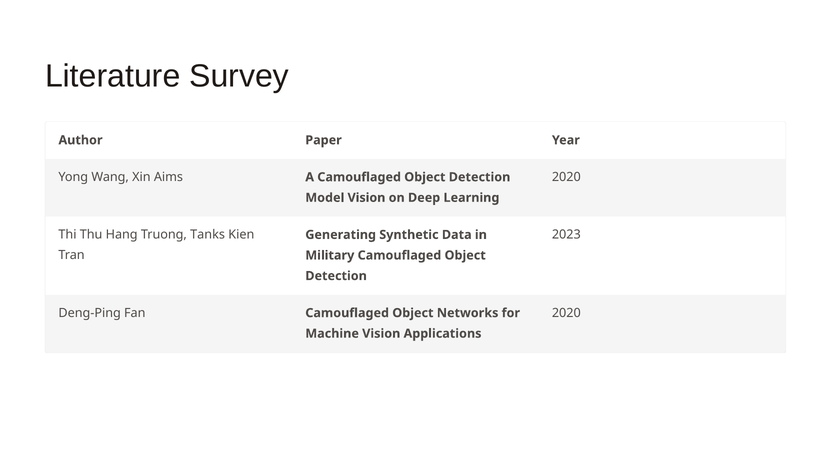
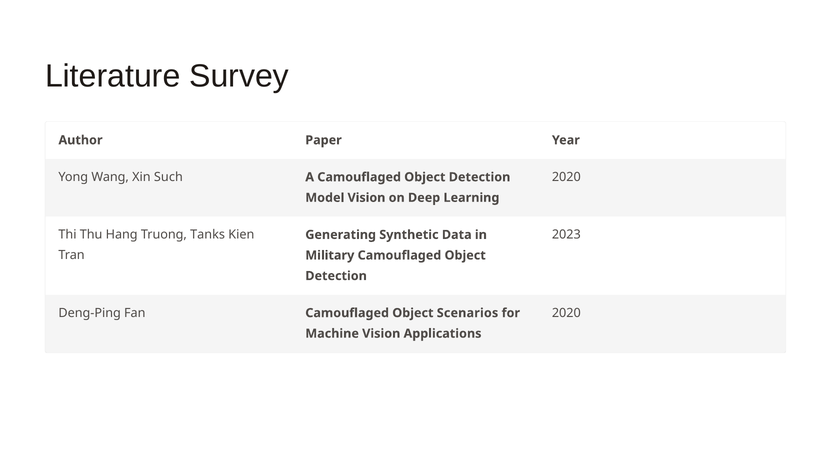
Aims: Aims -> Such (168, 177)
Networks: Networks -> Scenarios (468, 313)
